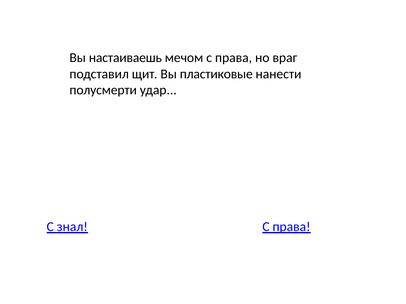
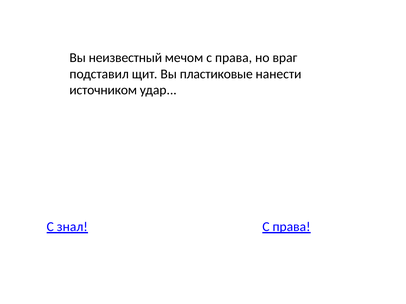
настаиваешь: настаиваешь -> неизвестный (125, 58)
полусмерти: полусмерти -> источником (103, 90)
